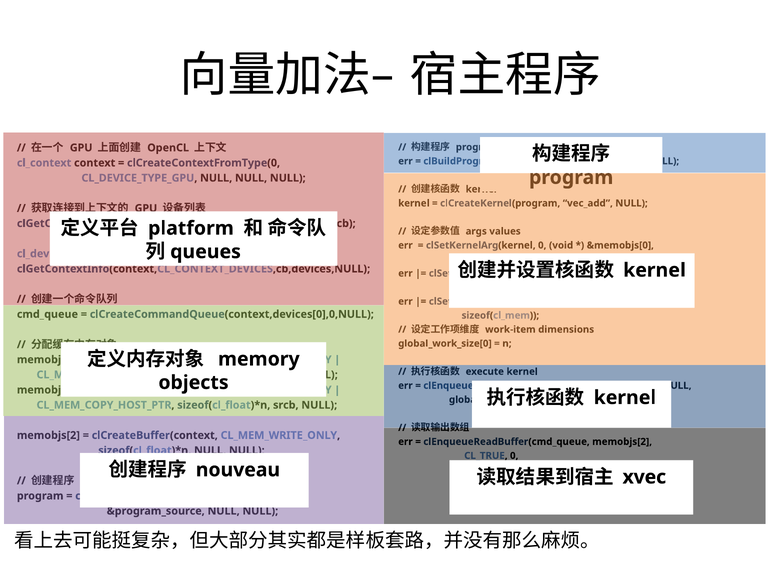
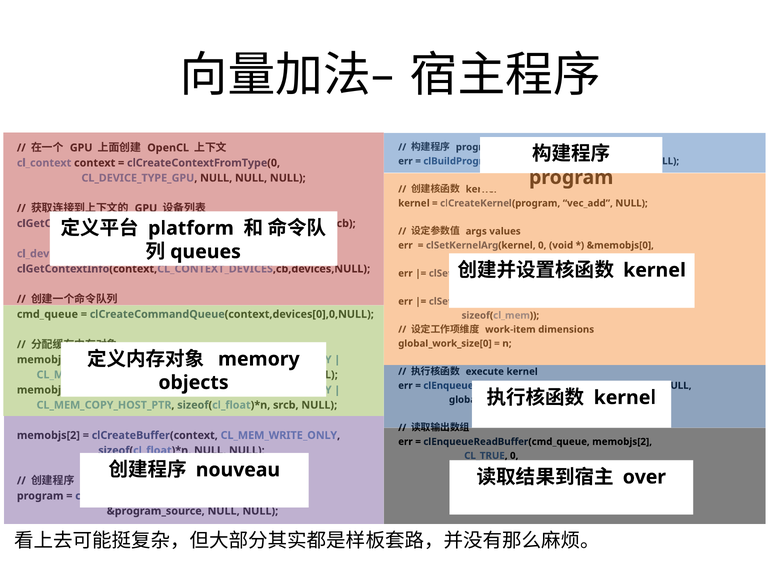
xvec: xvec -> over (644, 477)
